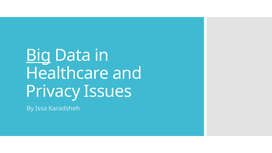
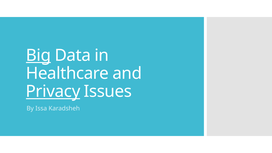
Privacy underline: none -> present (53, 91)
